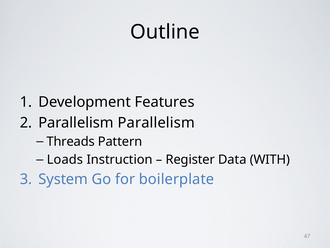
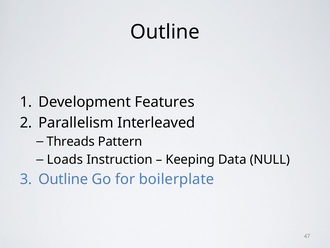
Parallelism Parallelism: Parallelism -> Interleaved (156, 122)
Register: Register -> Keeping (190, 159)
WITH: WITH -> NULL (270, 159)
System: System -> Outline (63, 179)
